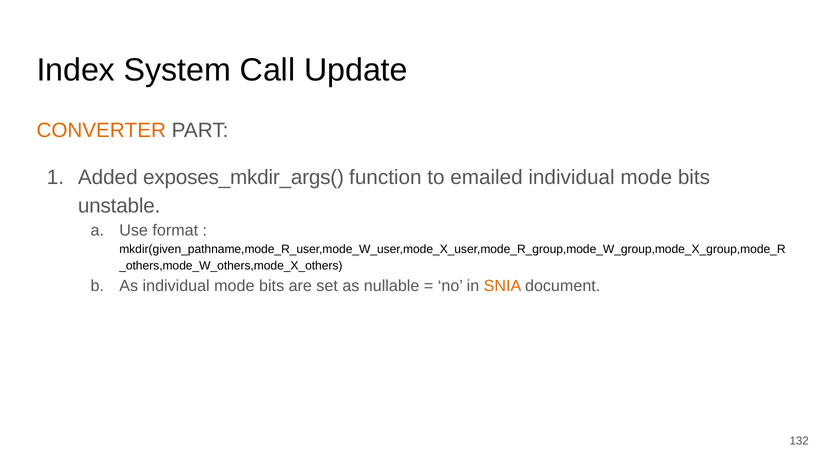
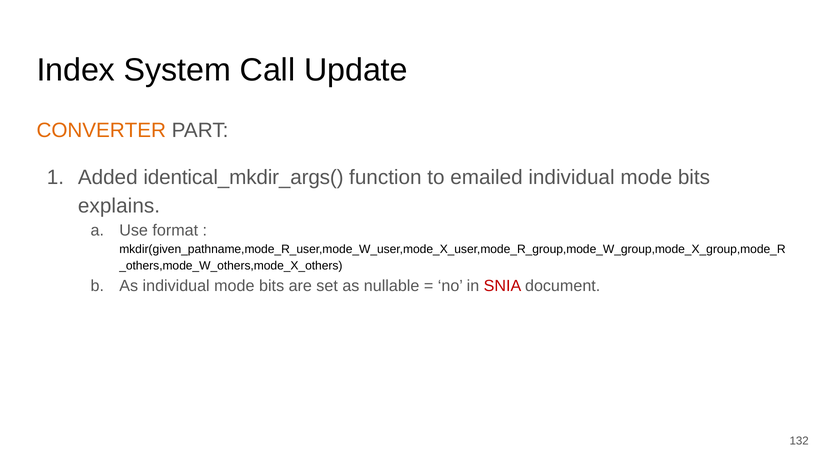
exposes_mkdir_args(: exposes_mkdir_args( -> identical_mkdir_args( (243, 177)
unstable: unstable -> explains (119, 206)
SNIA colour: orange -> red (502, 286)
